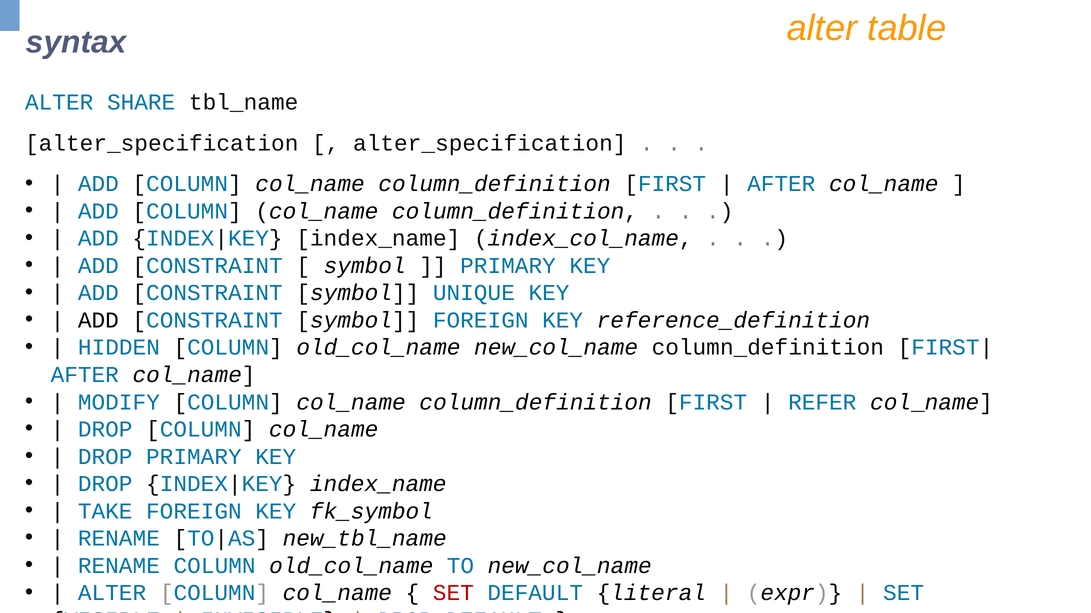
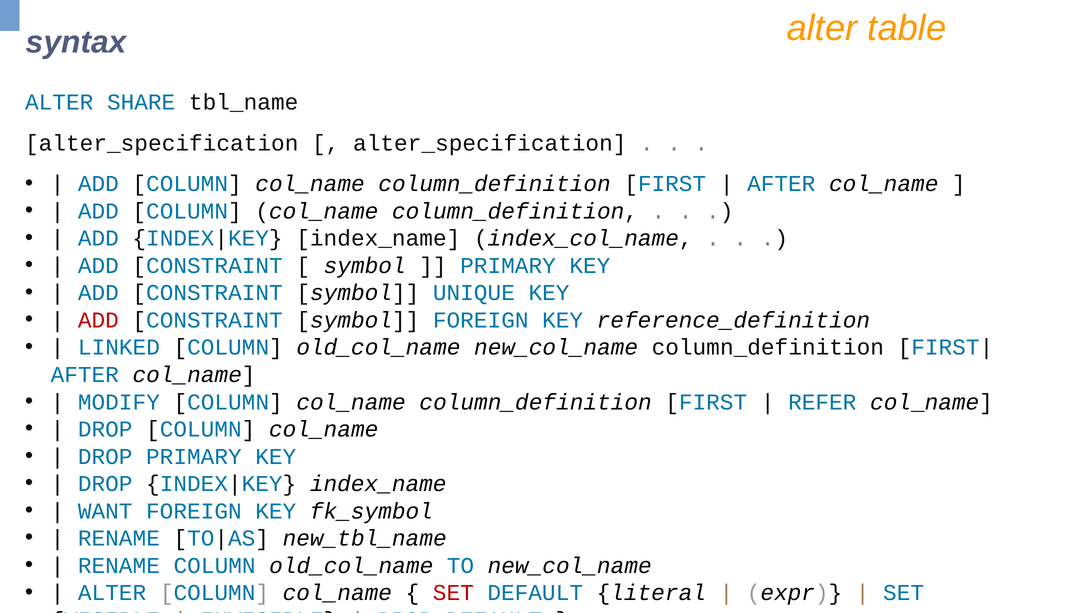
ADD colour: black -> red (98, 321)
HIDDEN: HIDDEN -> LINKED (119, 348)
TAKE: TAKE -> WANT (105, 512)
